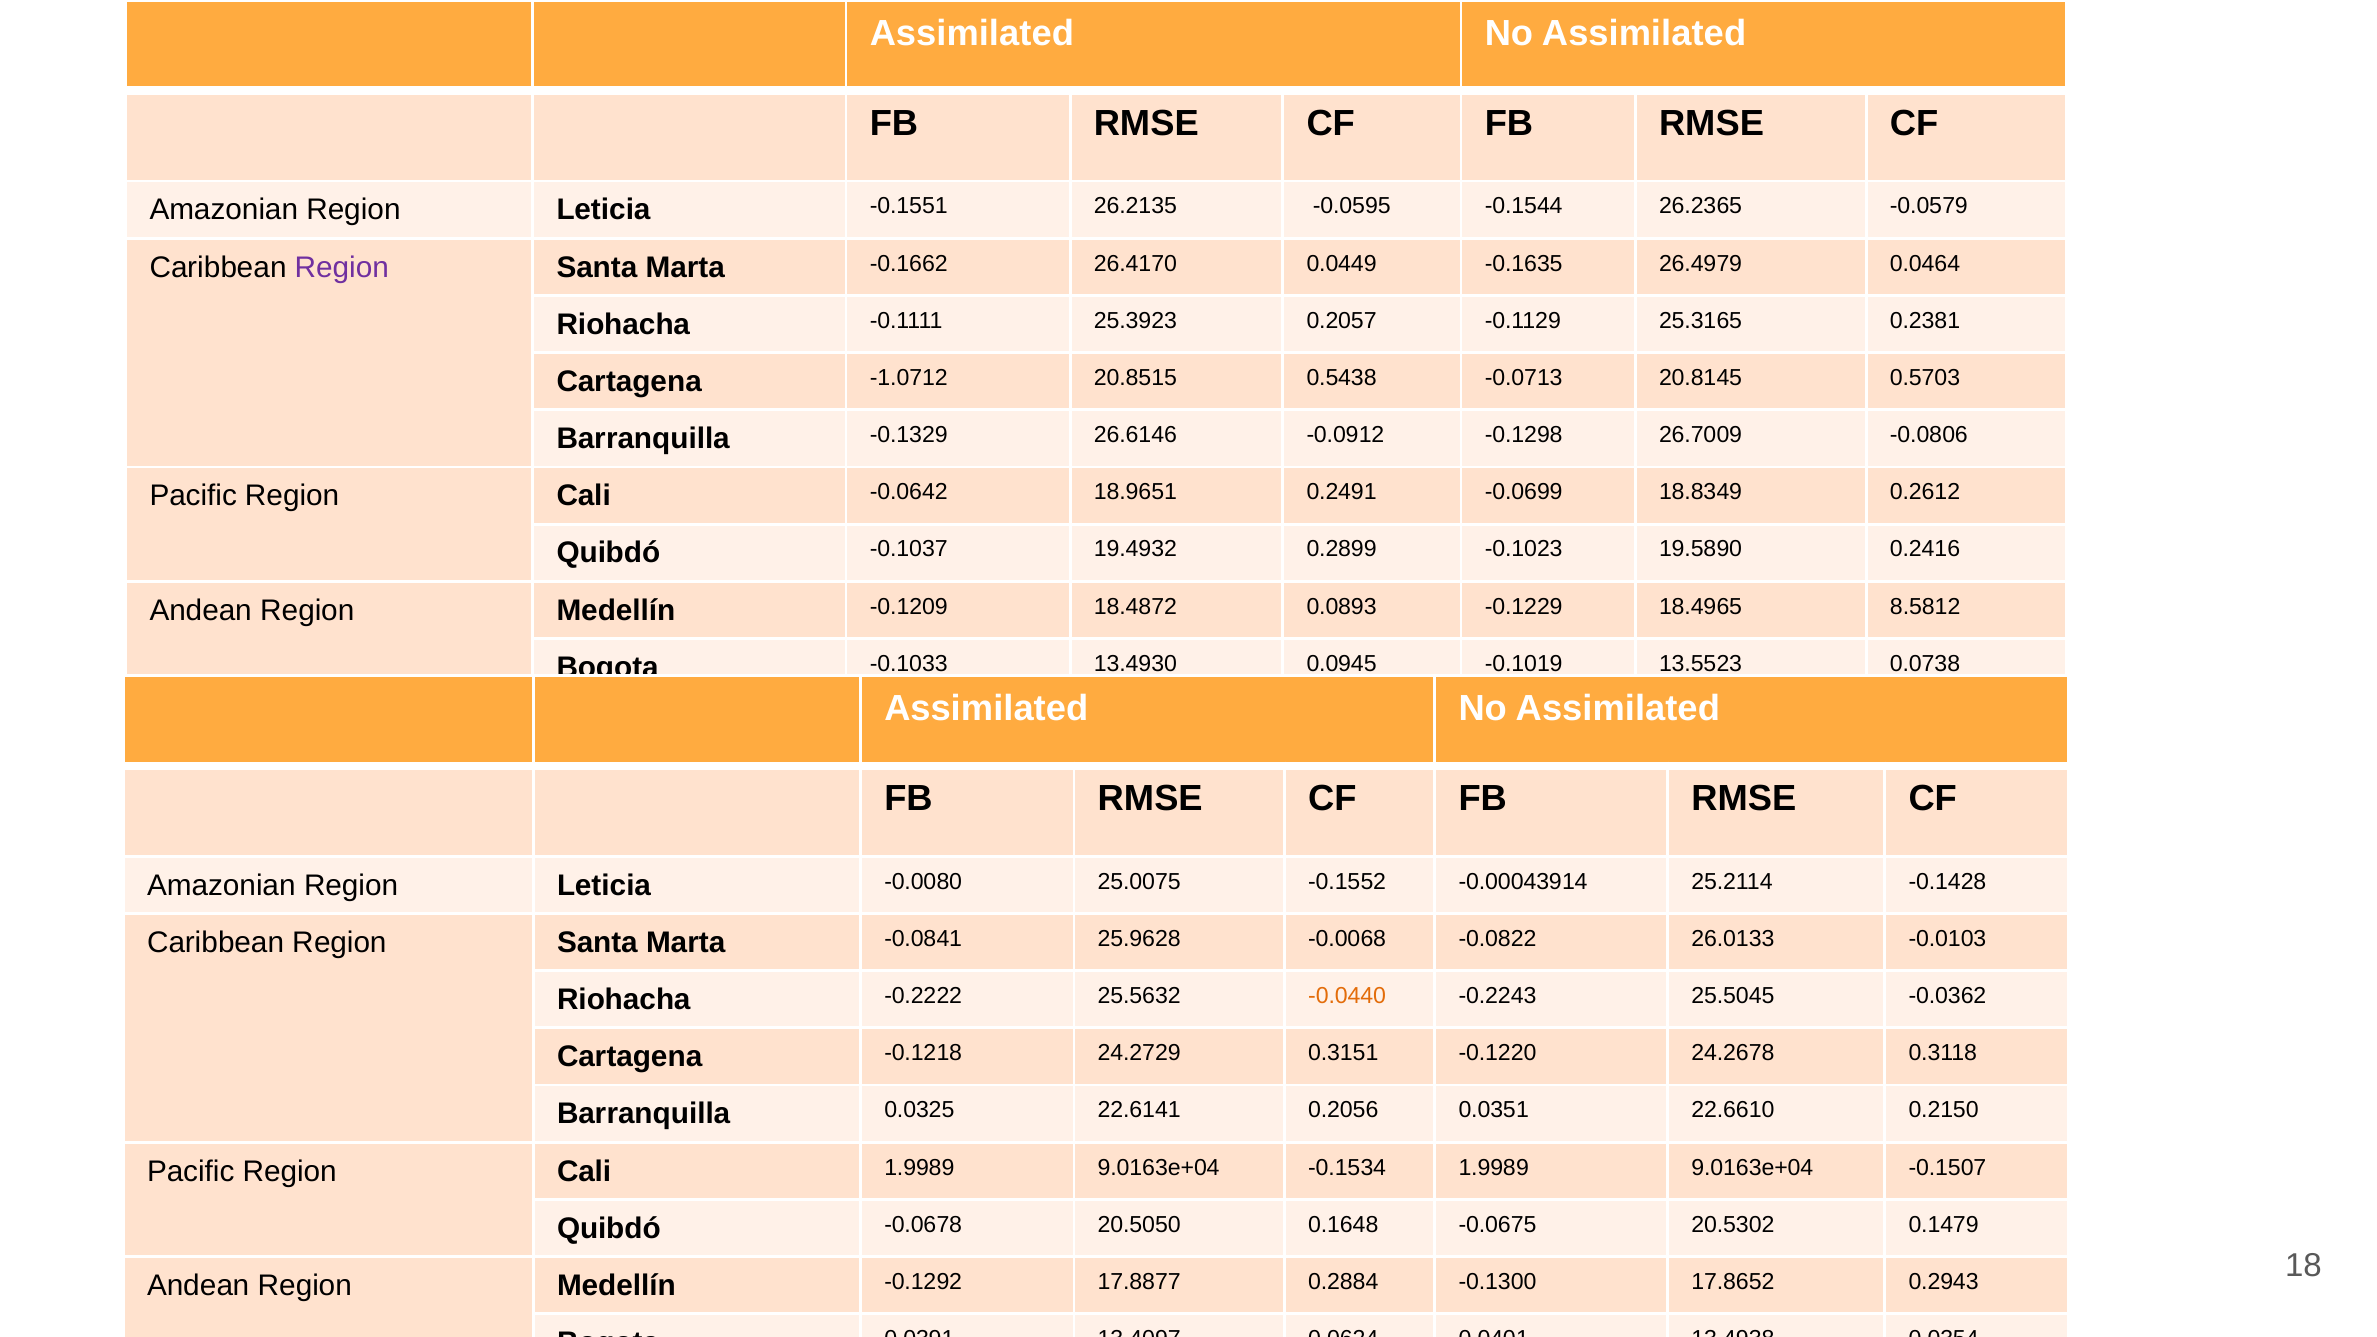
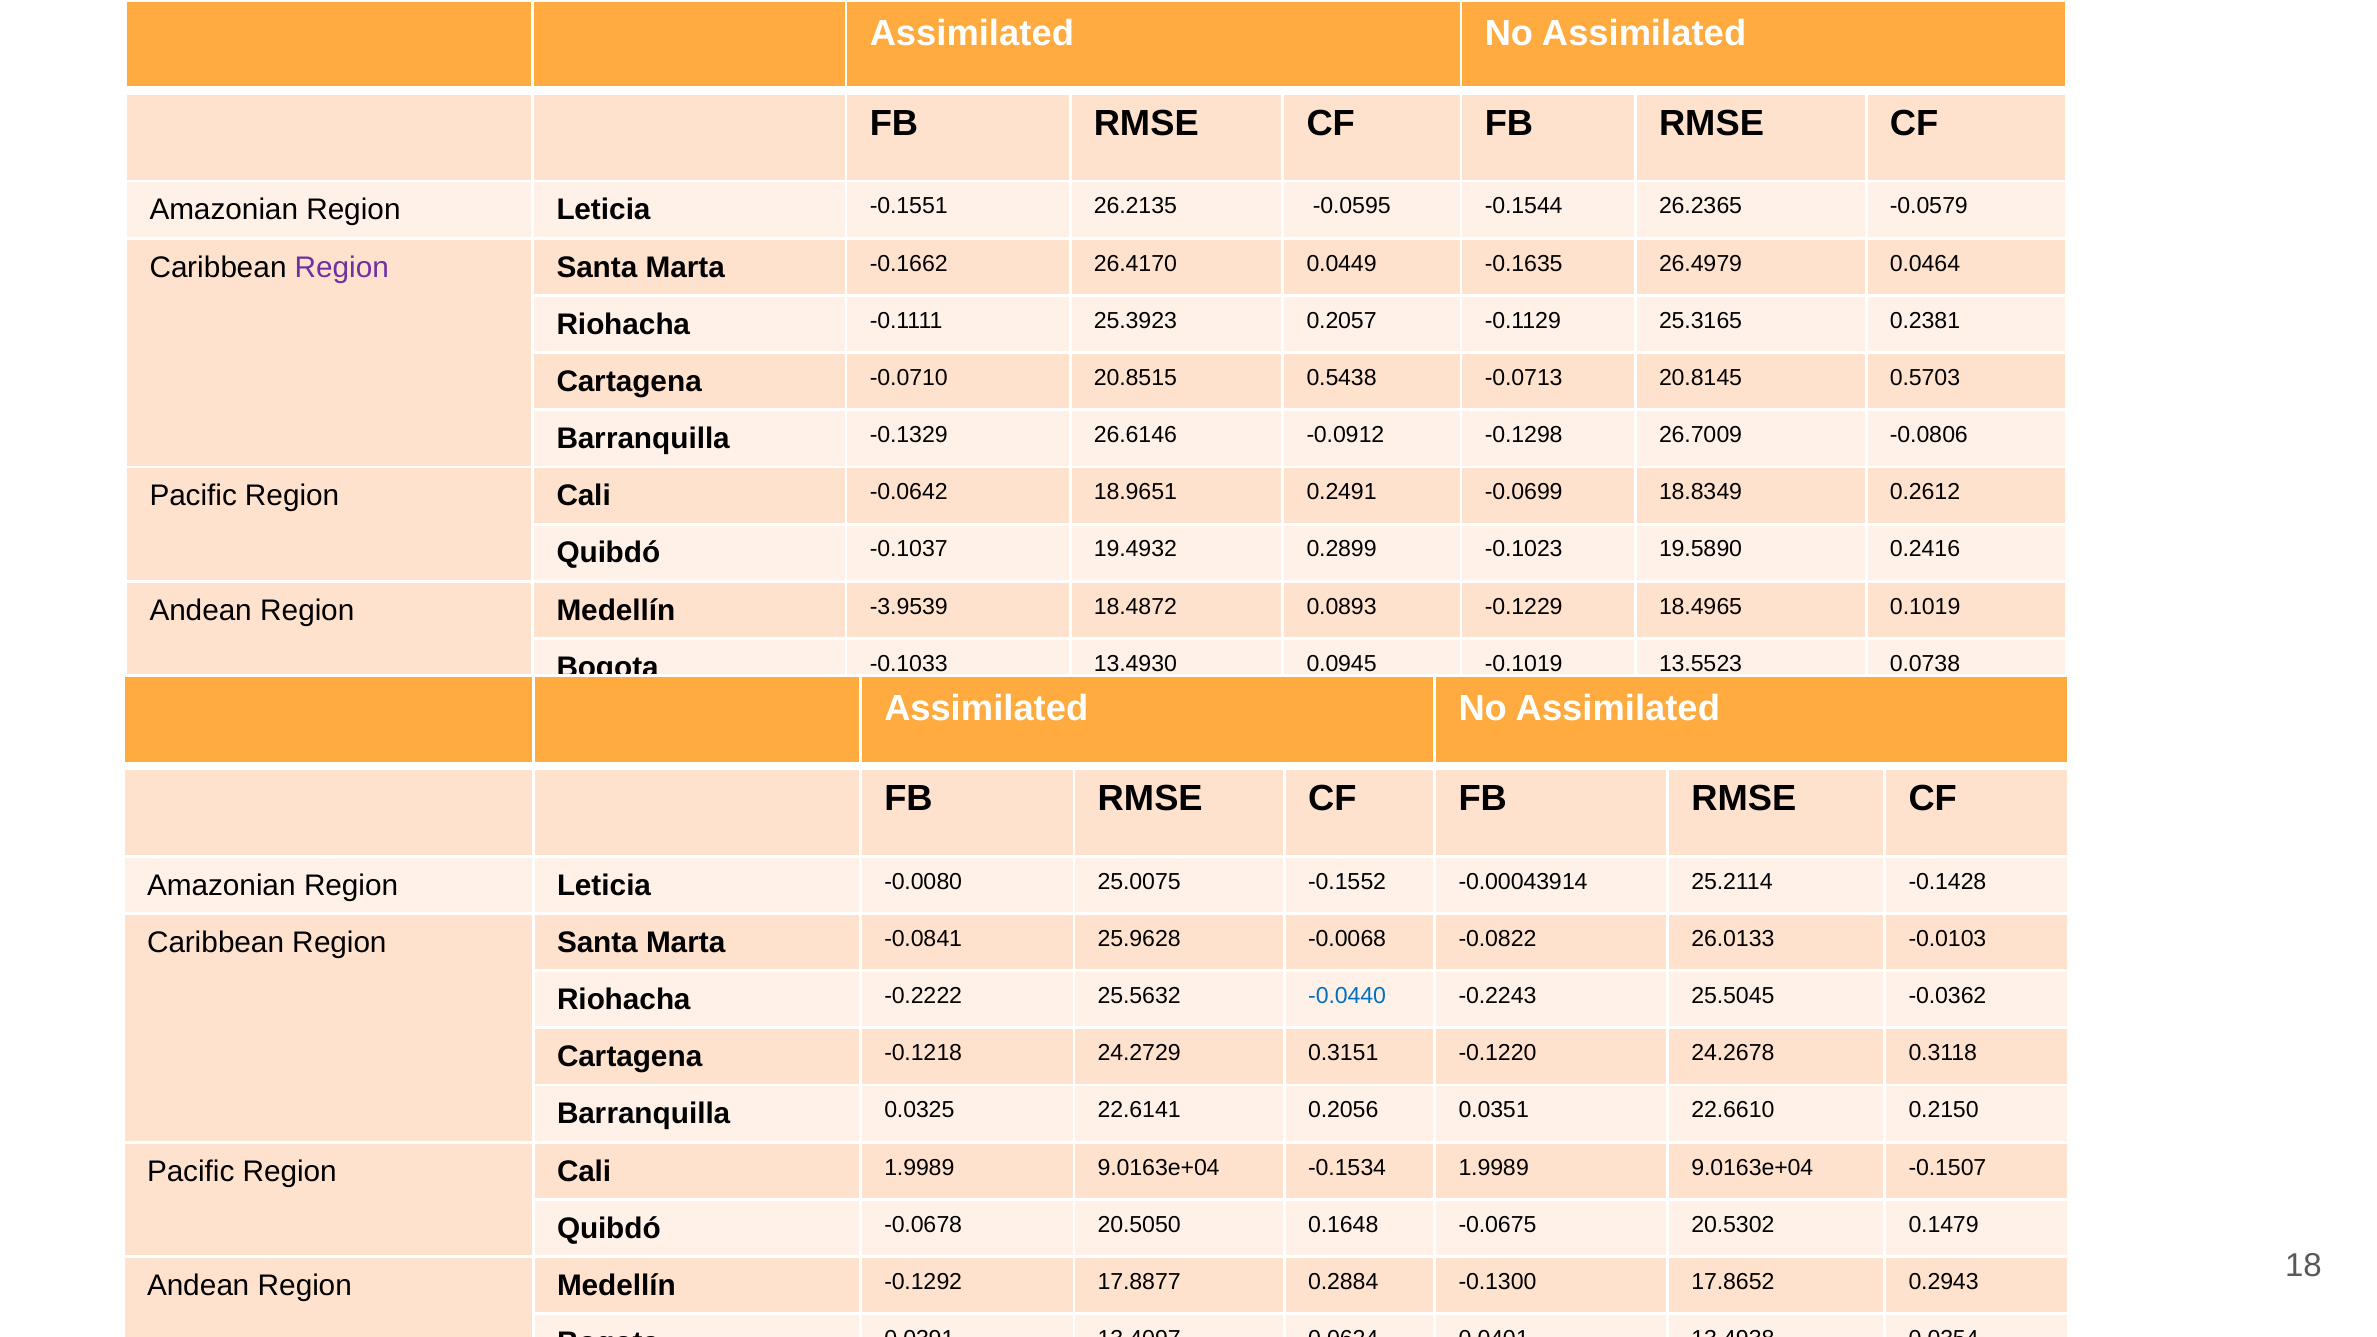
-1.0712: -1.0712 -> -0.0710 (909, 378)
-0.1209: -0.1209 -> -3.9539 (909, 607)
8.5812: 8.5812 -> 0.1019 (1925, 607)
-0.0440 colour: orange -> blue (1347, 996)
